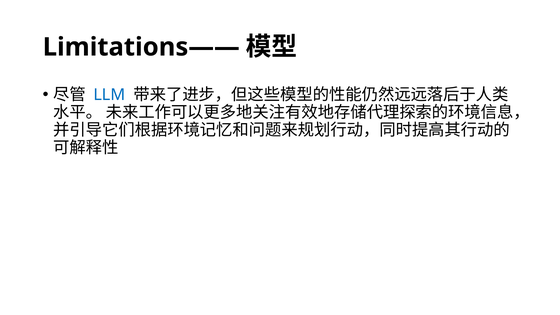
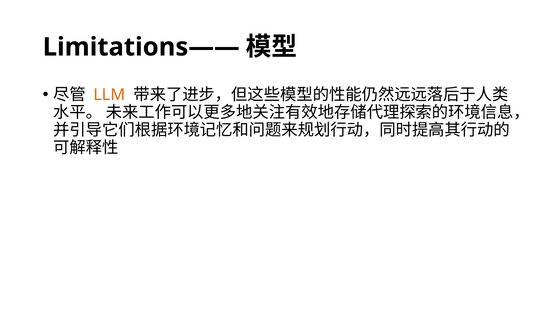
LLM colour: blue -> orange (109, 95)
